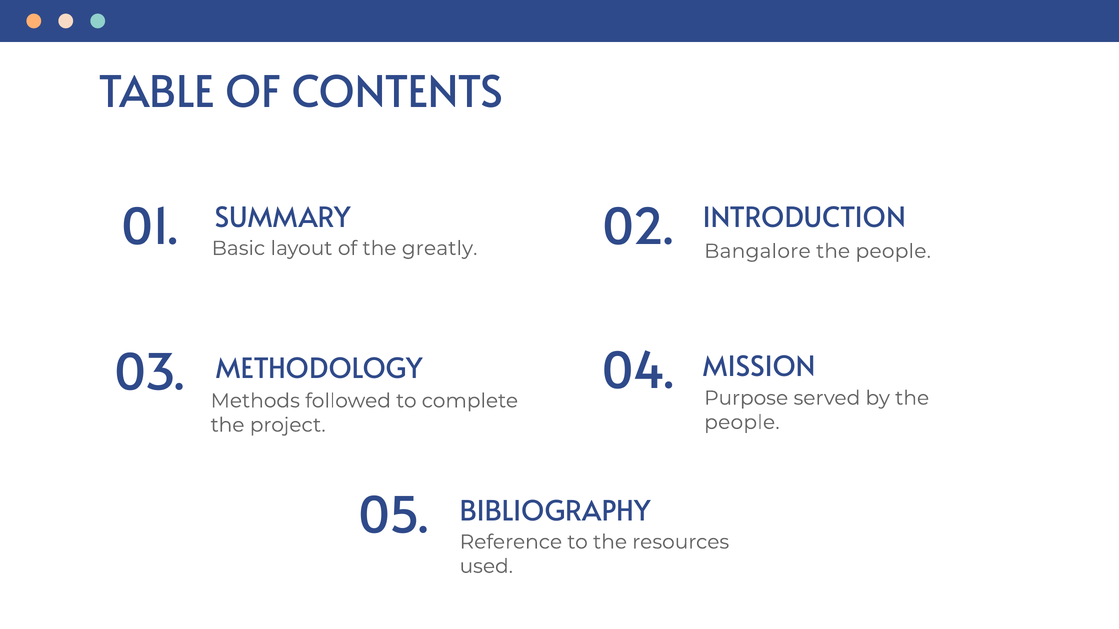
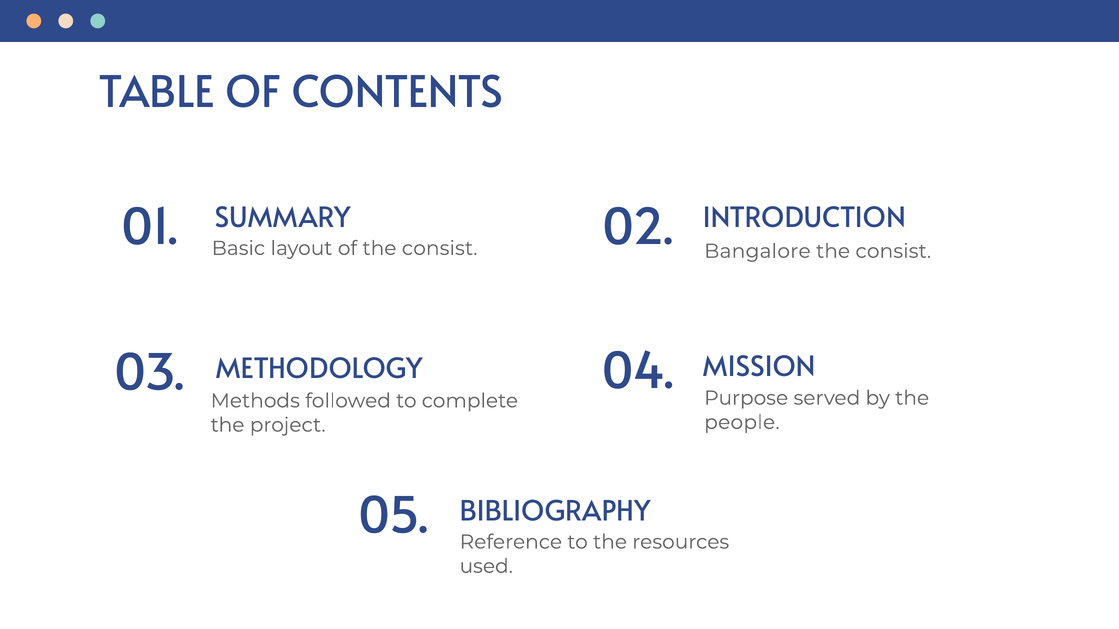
of the greatly: greatly -> consist (440, 248)
people: people -> consist (893, 251)
